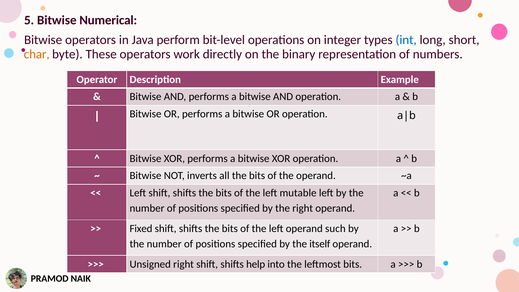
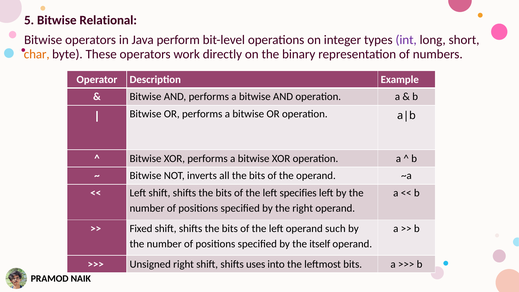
Numerical: Numerical -> Relational (108, 20)
int colour: blue -> purple (406, 40)
mutable: mutable -> specifies (298, 193)
help: help -> uses (256, 264)
